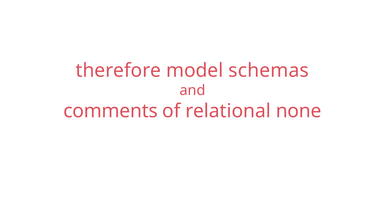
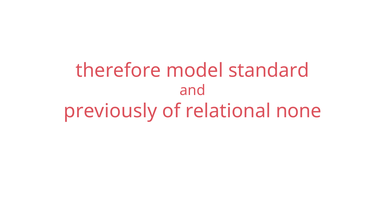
schemas: schemas -> standard (269, 70)
comments: comments -> previously (110, 111)
